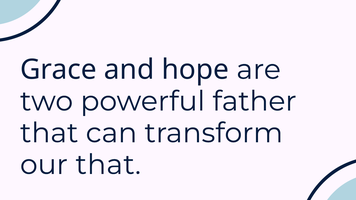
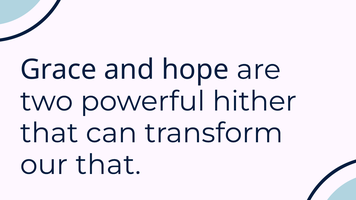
father: father -> hither (255, 101)
